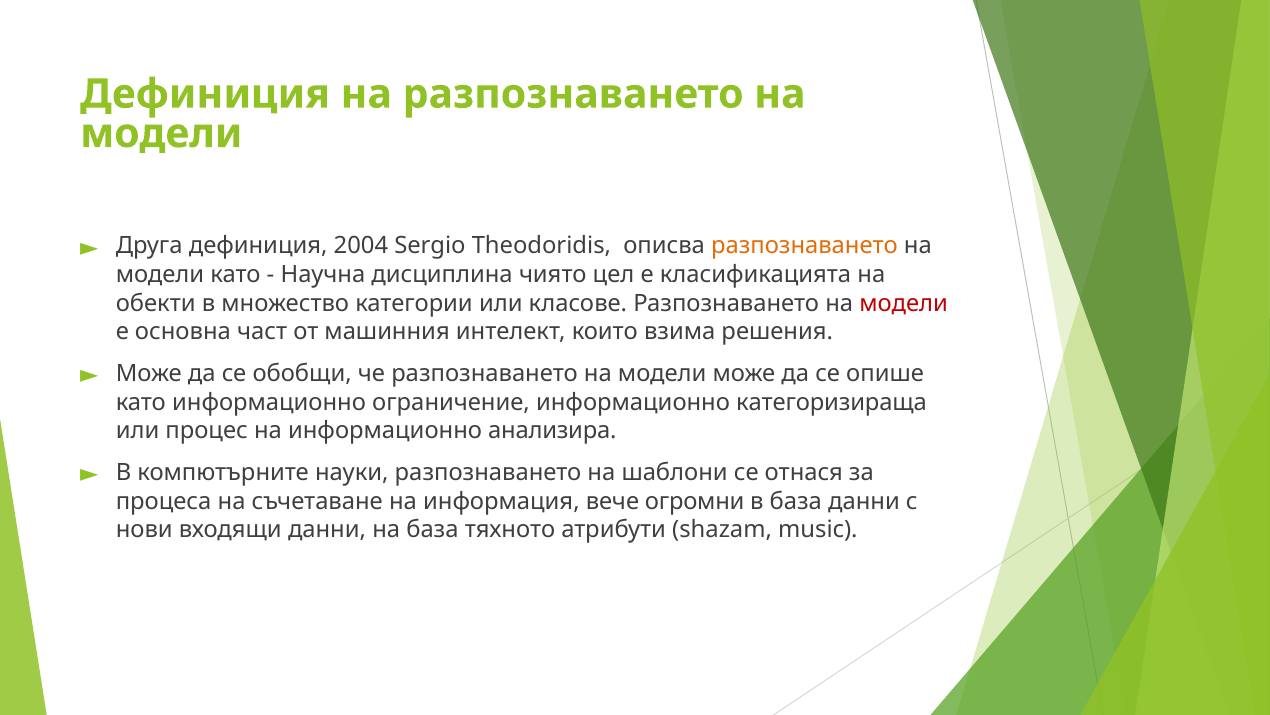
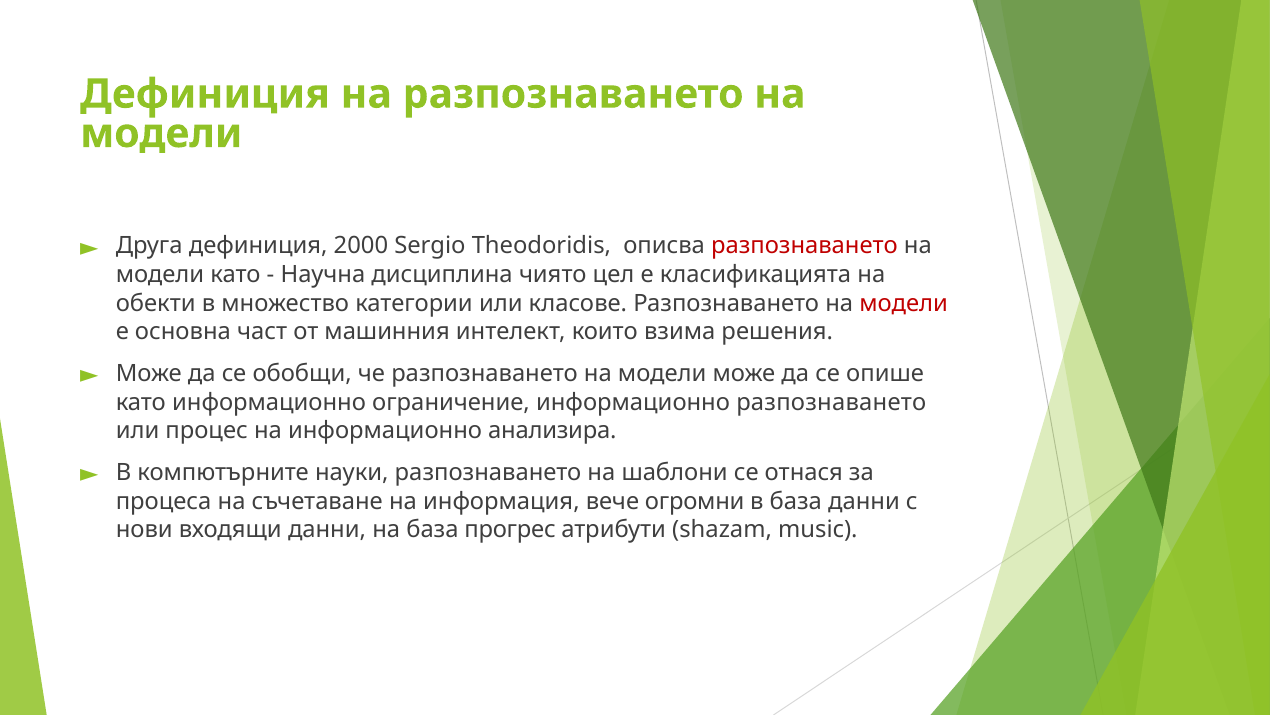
2004: 2004 -> 2000 (361, 246)
разпознаването colour: orange -> red (805, 246)
информационно категоризираща: категоризираща -> разпознаването (831, 402)
тяхното: тяхното -> прогрес (510, 529)
